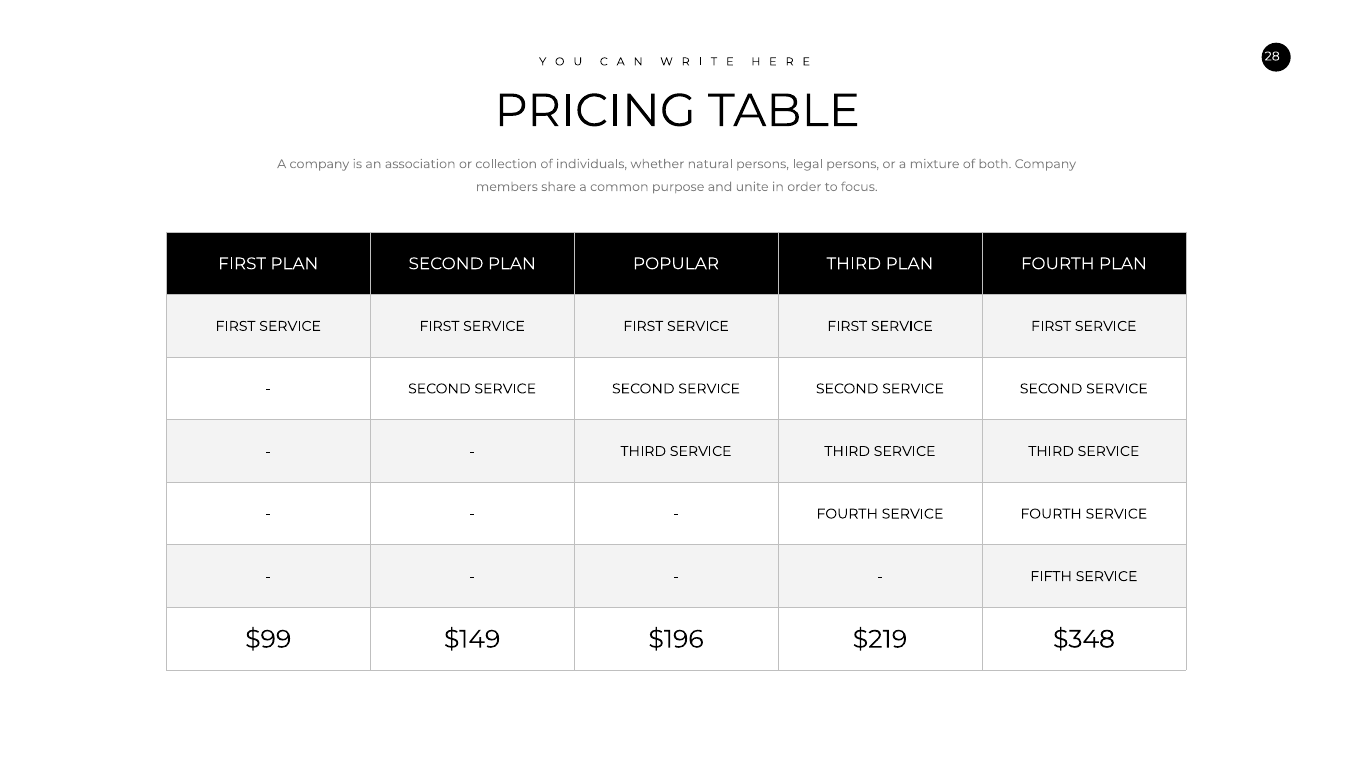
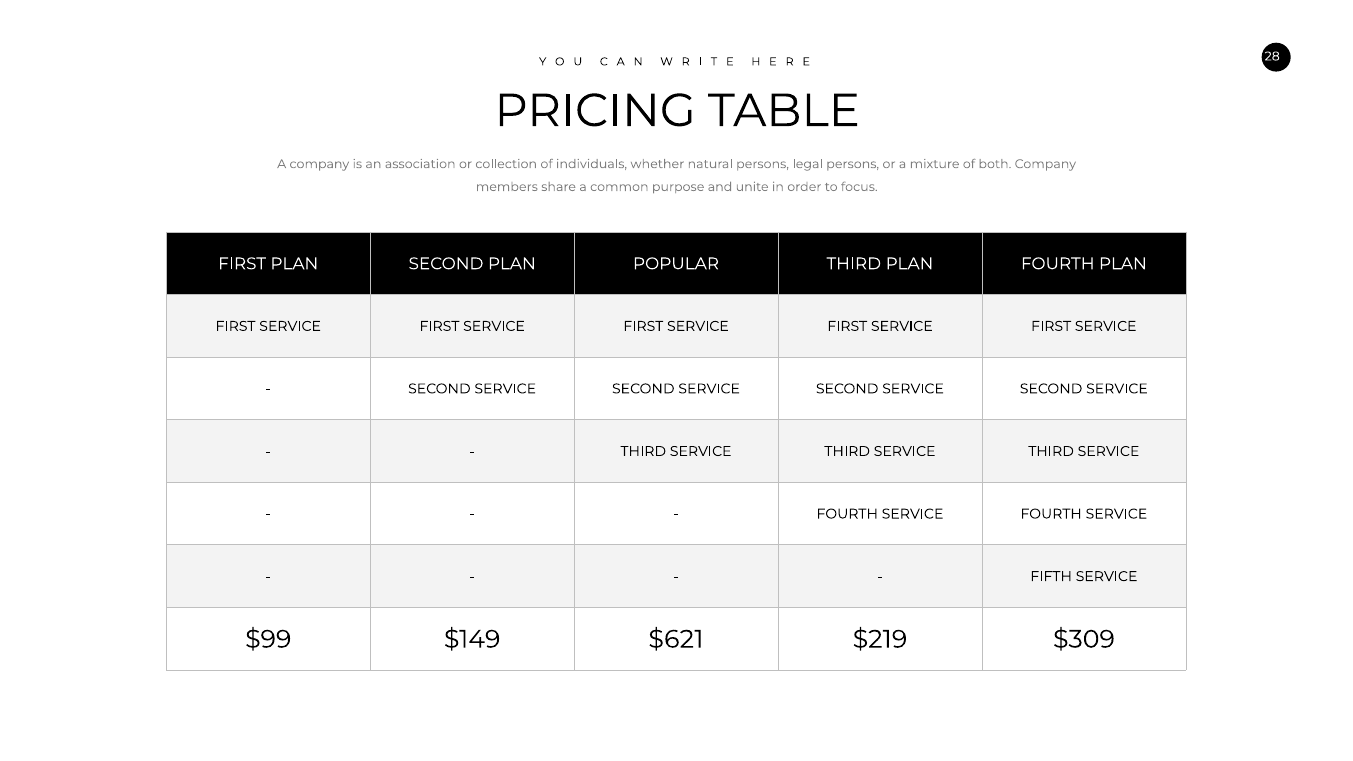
$196: $196 -> $621 (676, 639)
$348: $348 -> $309 (1084, 639)
